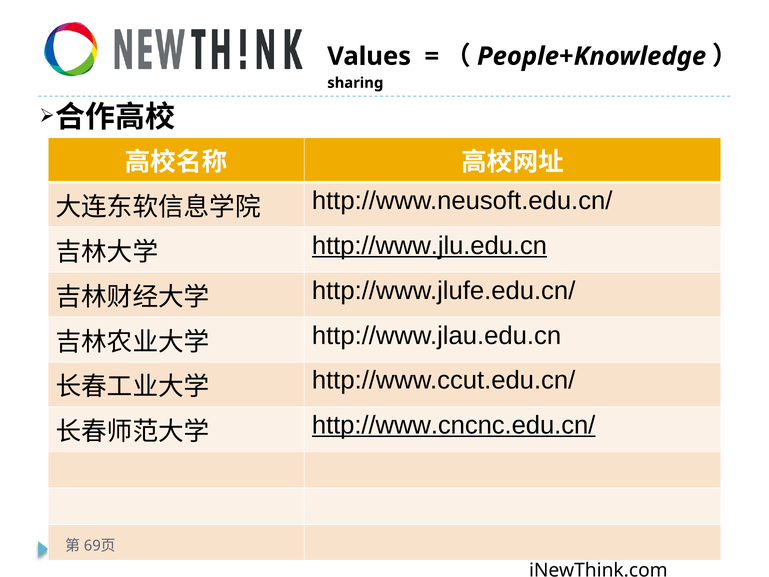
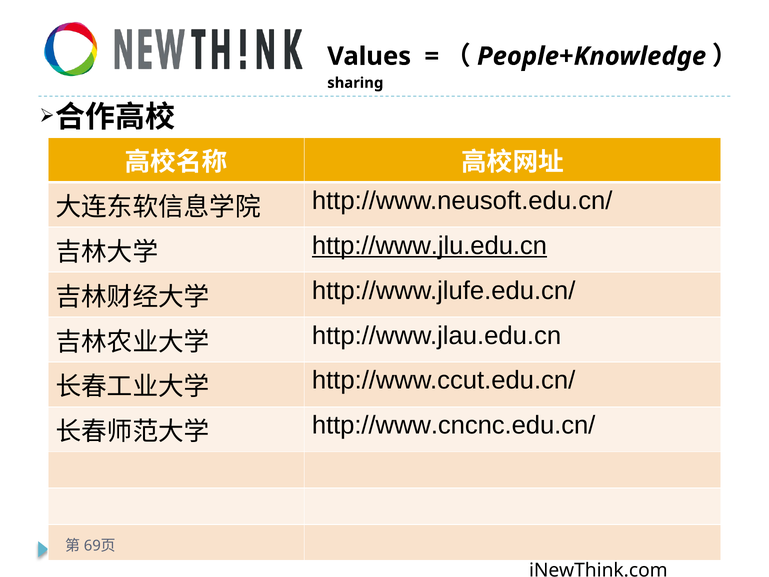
http://www.cncnc.edu.cn/ underline: present -> none (454, 425)
